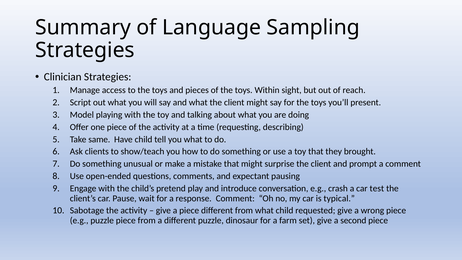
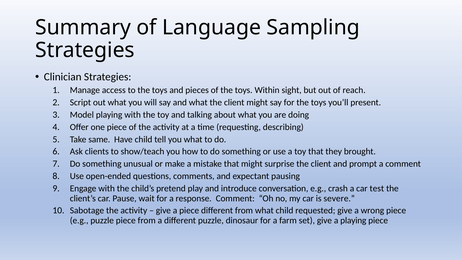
typical: typical -> severe (339, 198)
a second: second -> playing (353, 220)
